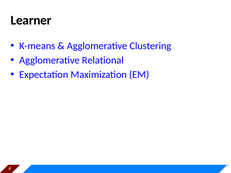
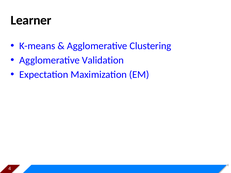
Relational: Relational -> Validation (103, 60)
